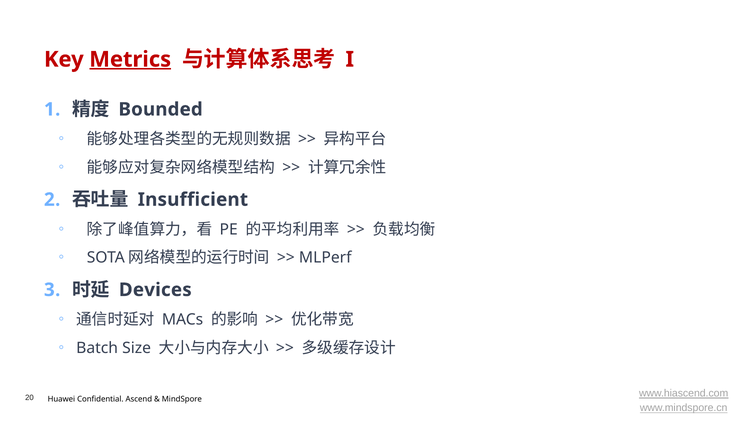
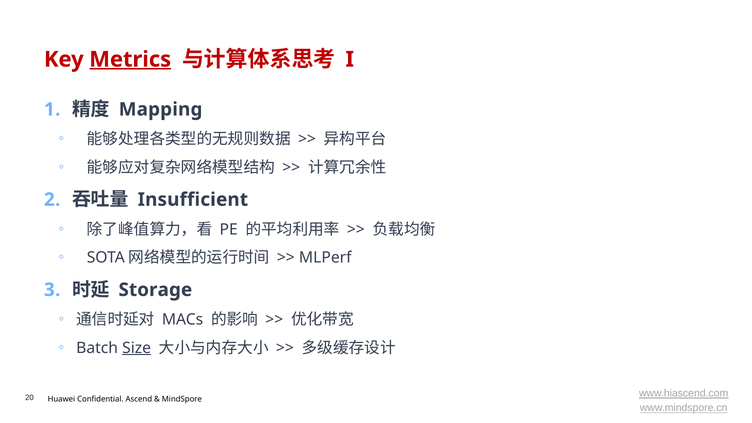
Bounded: Bounded -> Mapping (161, 109)
Devices: Devices -> Storage (155, 290)
Size underline: none -> present (137, 348)
